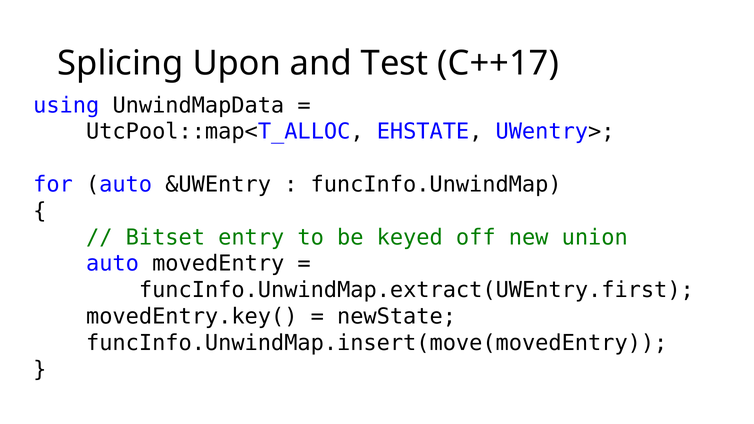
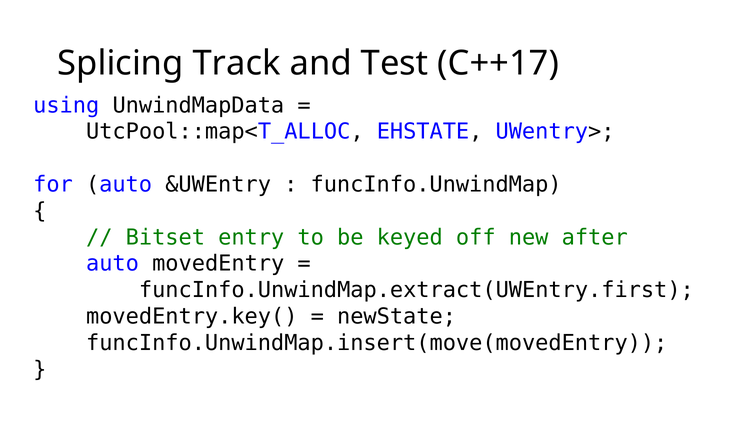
Upon: Upon -> Track (237, 63)
union: union -> after (595, 237)
